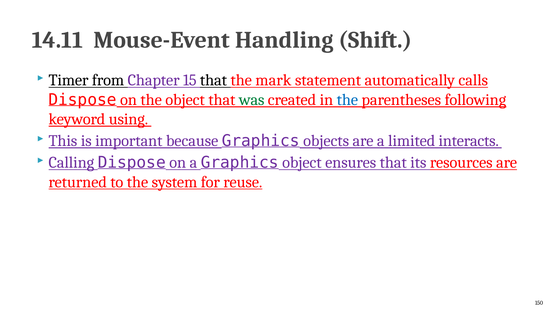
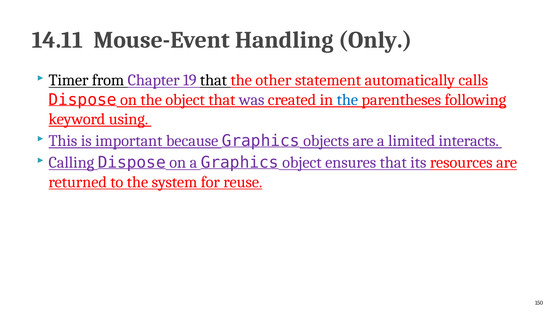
Shift: Shift -> Only (375, 40)
15: 15 -> 19 (190, 80)
mark: mark -> other (273, 80)
was colour: green -> purple (252, 100)
